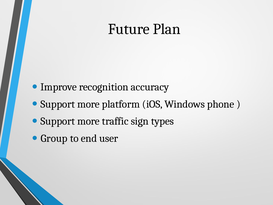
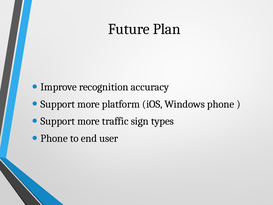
Group: Group -> Phone (54, 138)
